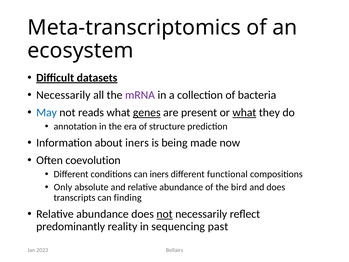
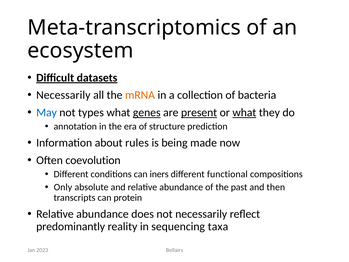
mRNA colour: purple -> orange (140, 95)
reads: reads -> types (91, 112)
present underline: none -> present (199, 112)
about iners: iners -> rules (137, 143)
bird: bird -> past (239, 187)
and does: does -> then (276, 187)
finding: finding -> protein (128, 197)
not underline: present -> none (165, 214)
past: past -> taxa (218, 226)
